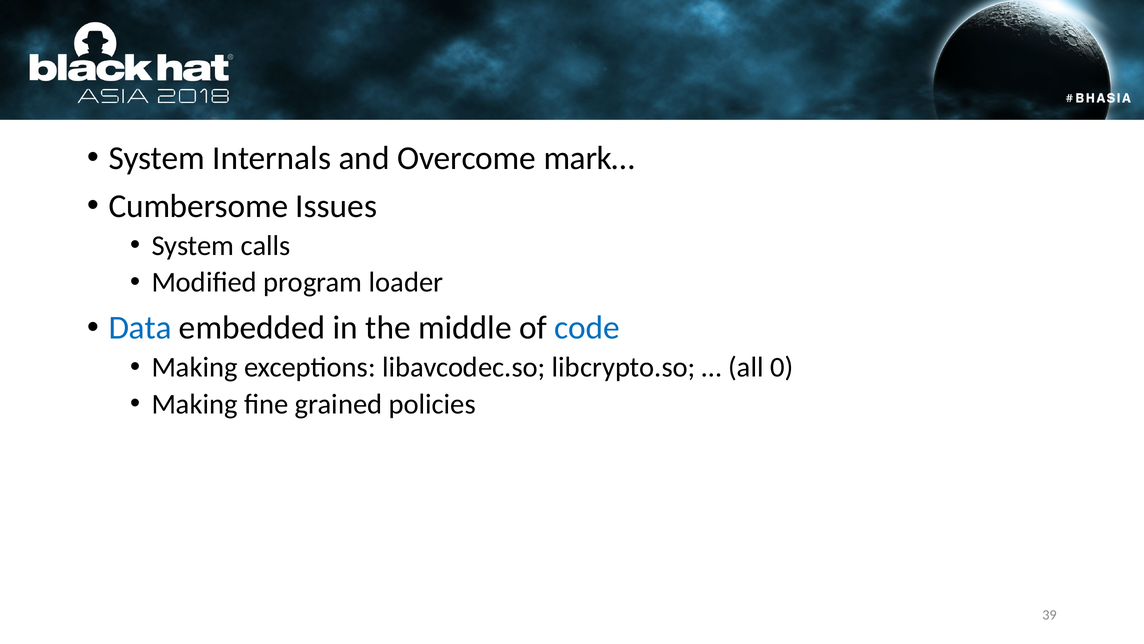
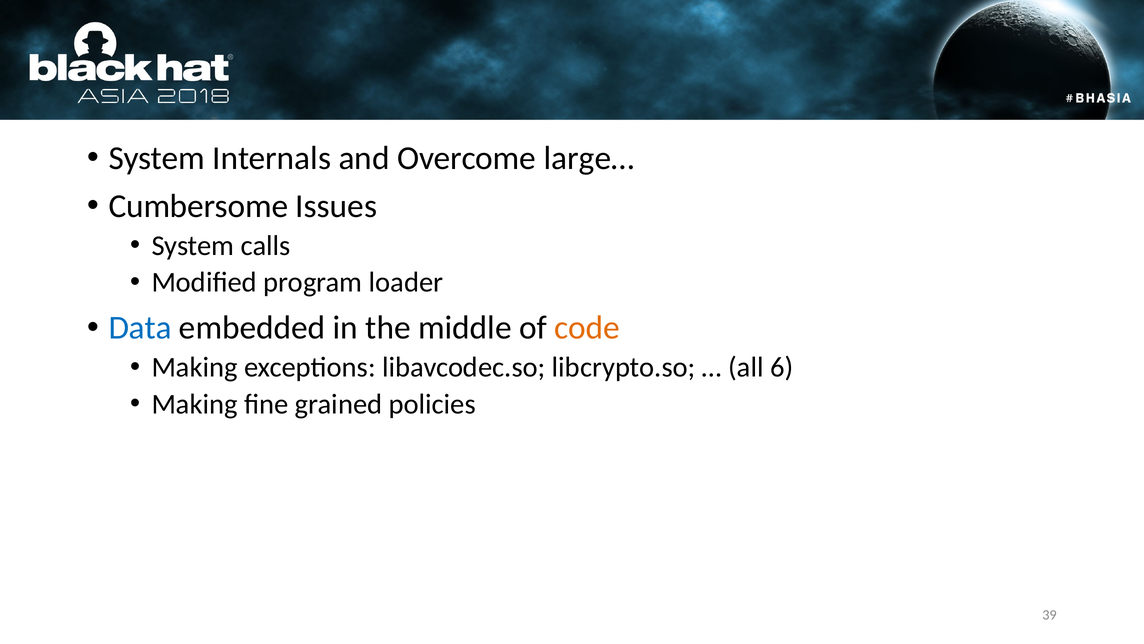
mark…: mark… -> large… (589, 158)
code colour: blue -> orange (587, 328)
0: 0 -> 6 (782, 367)
